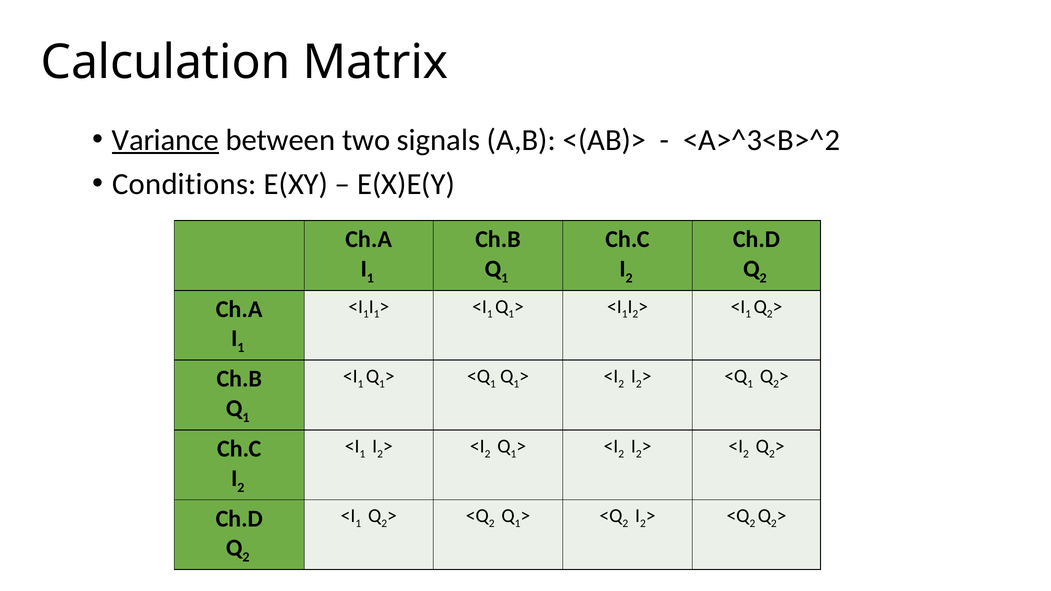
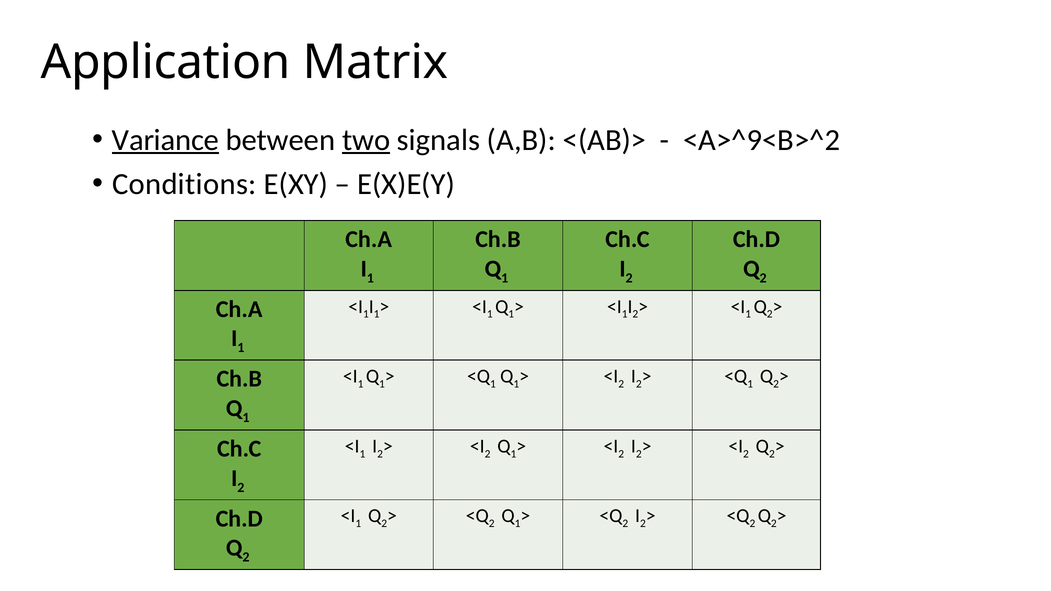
Calculation: Calculation -> Application (166, 62)
two underline: none -> present (366, 140)
<A>^3<B>^2: <A>^3<B>^2 -> <A>^9<B>^2 (762, 140)
